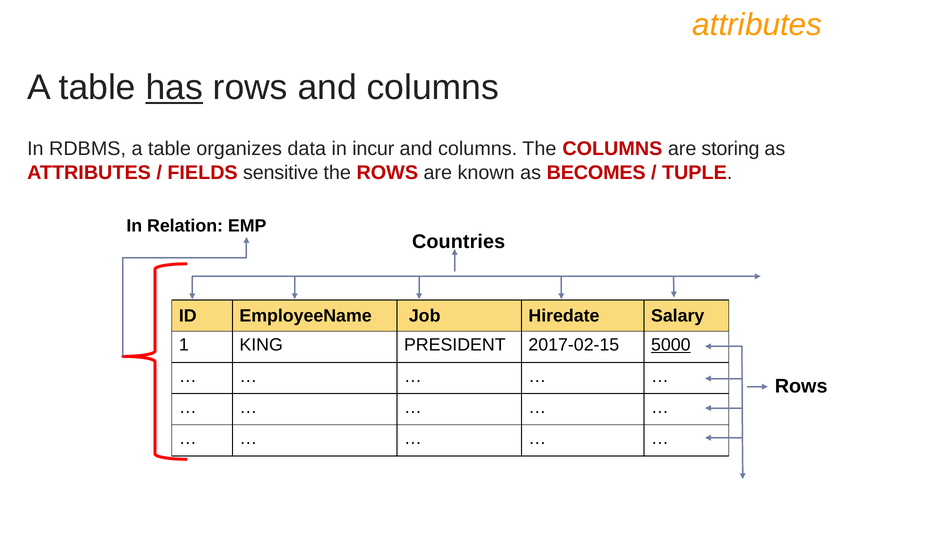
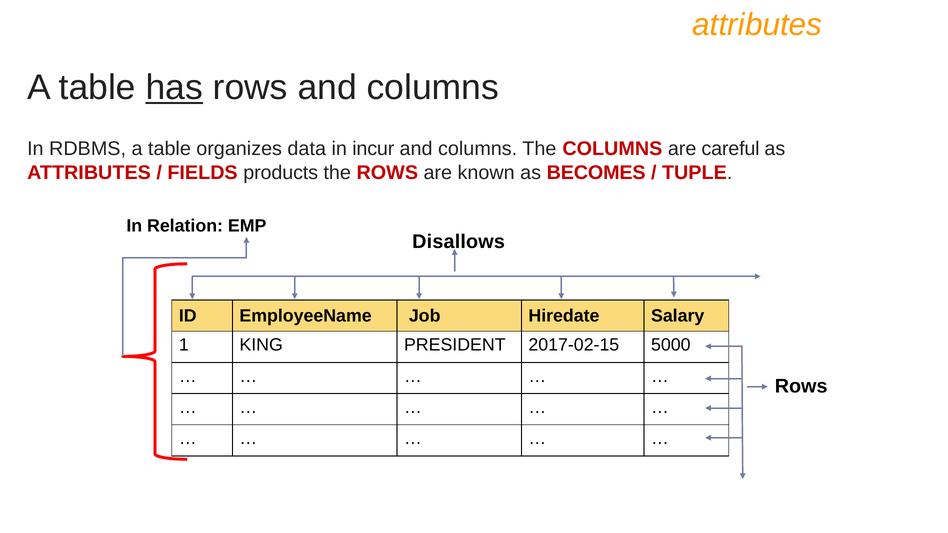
storing: storing -> careful (731, 149)
sensitive: sensitive -> products (281, 173)
Countries: Countries -> Disallows (459, 242)
5000 underline: present -> none (671, 345)
